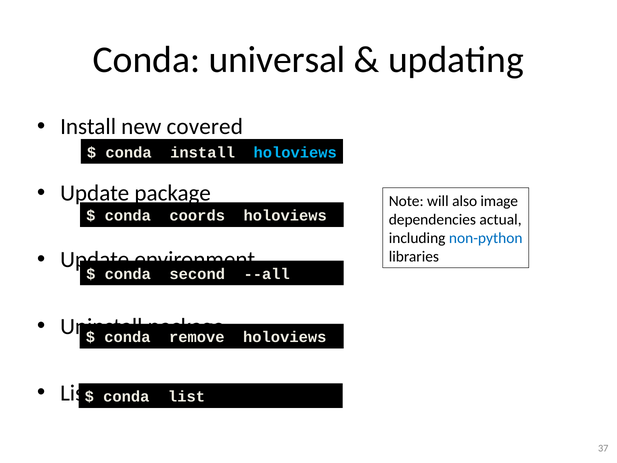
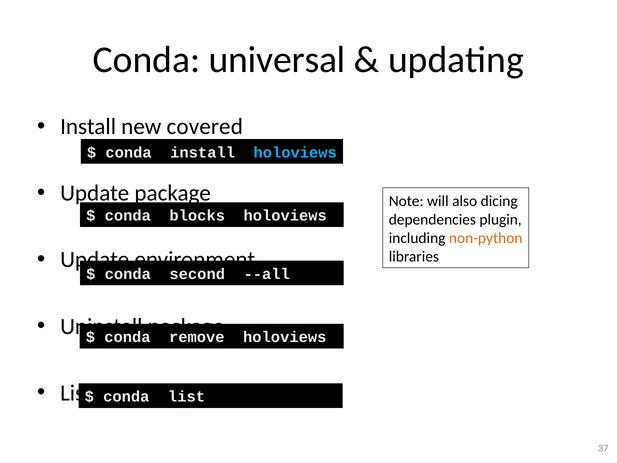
image: image -> dicing (499, 201)
coords: coords -> blocks (197, 216)
actual: actual -> plugin (501, 219)
non-python colour: blue -> orange (486, 238)
